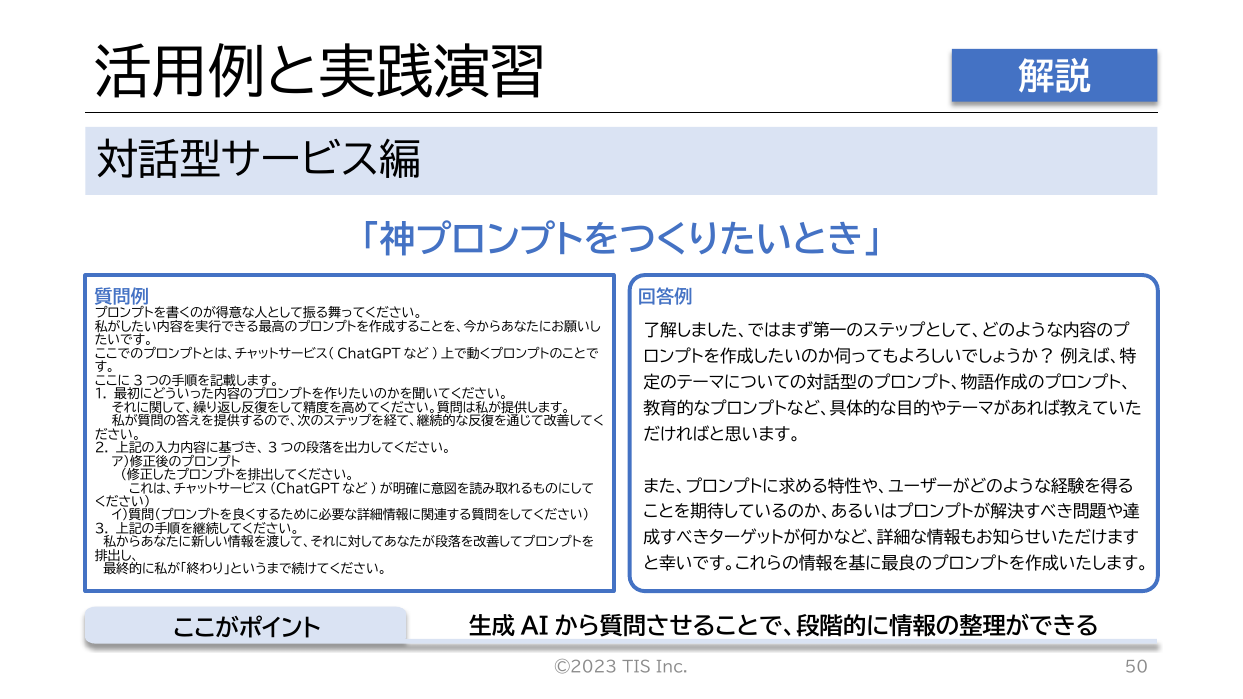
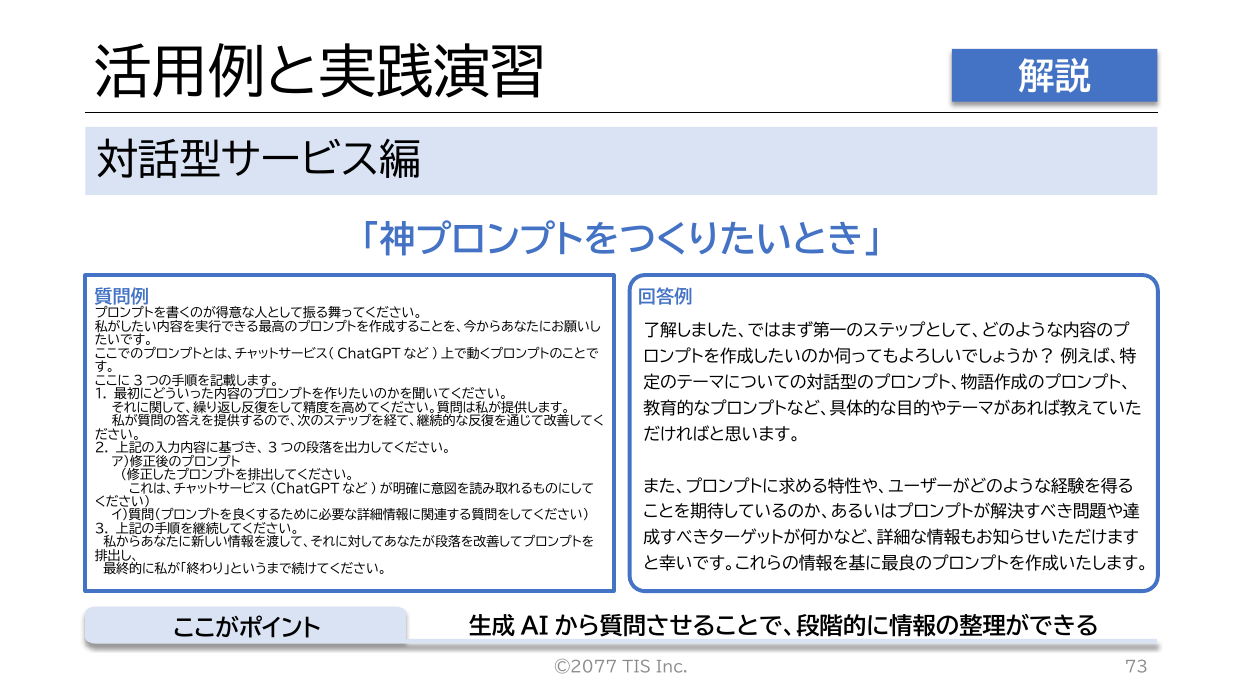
©2023: ©2023 -> ©2077 (586, 668)
50: 50 -> 73 (1136, 668)
